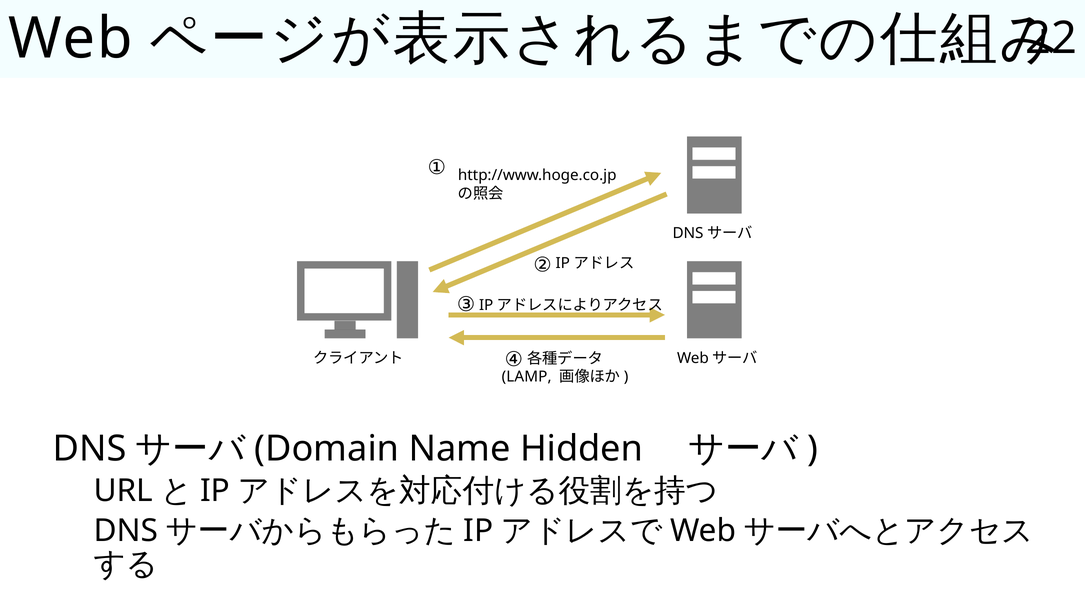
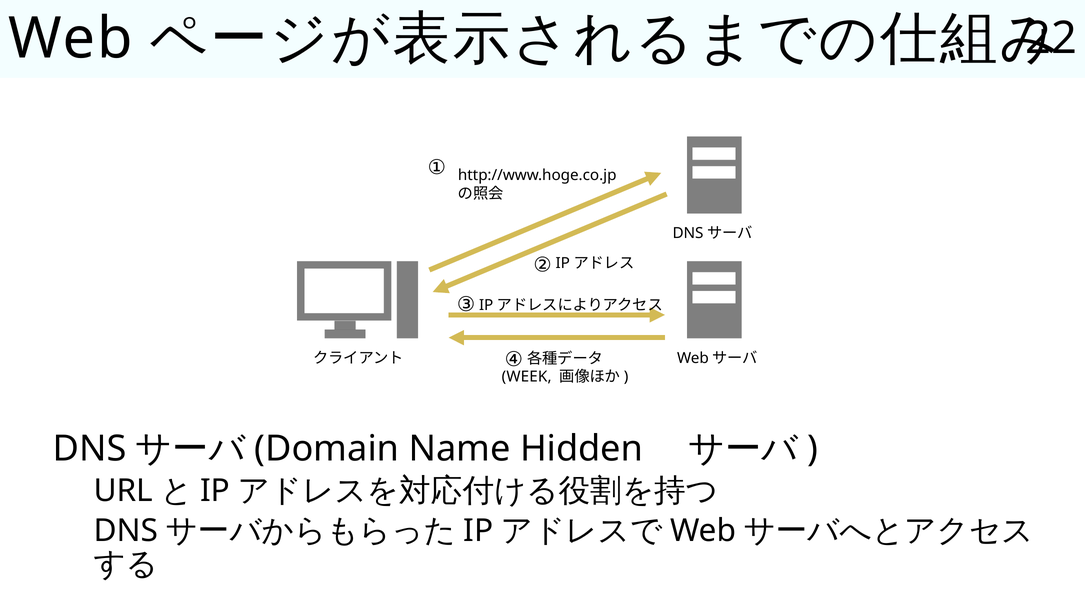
LAMP: LAMP -> WEEK (527, 377)
